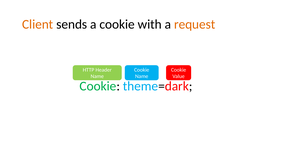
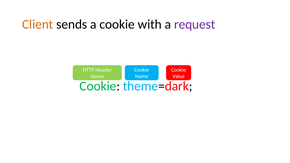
request colour: orange -> purple (195, 24)
